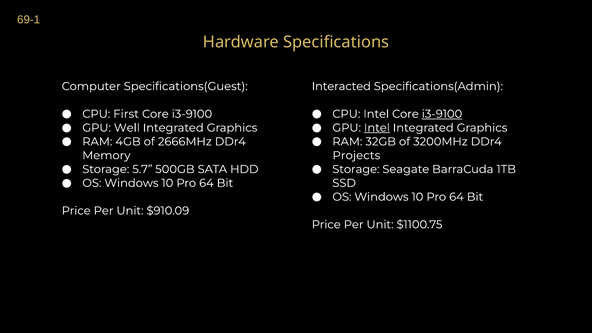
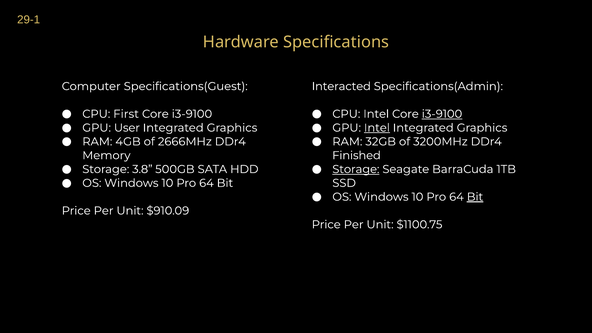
69-1: 69-1 -> 29-1 (29, 20)
Well: Well -> User (127, 128)
Projects: Projects -> Finished (356, 155)
5.7: 5.7 -> 3.8 (142, 169)
Storage underline: none -> present (356, 169)
Bit underline: none -> present (475, 197)
